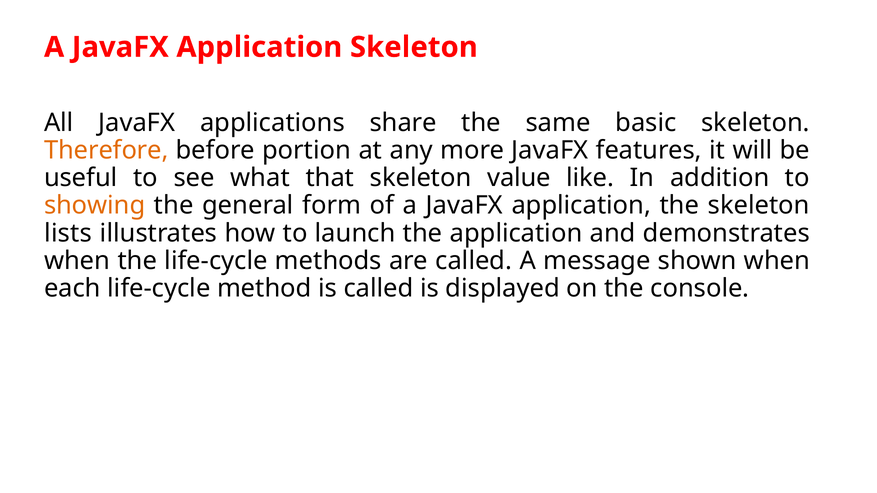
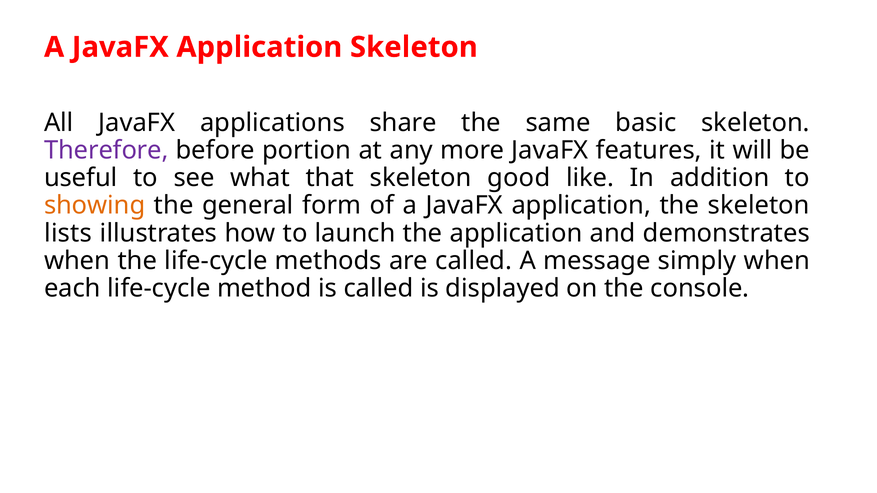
Therefore colour: orange -> purple (106, 150)
value: value -> good (519, 178)
shown: shown -> simply (697, 261)
